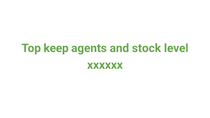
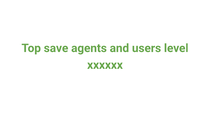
keep: keep -> save (56, 48)
stock: stock -> users (147, 48)
